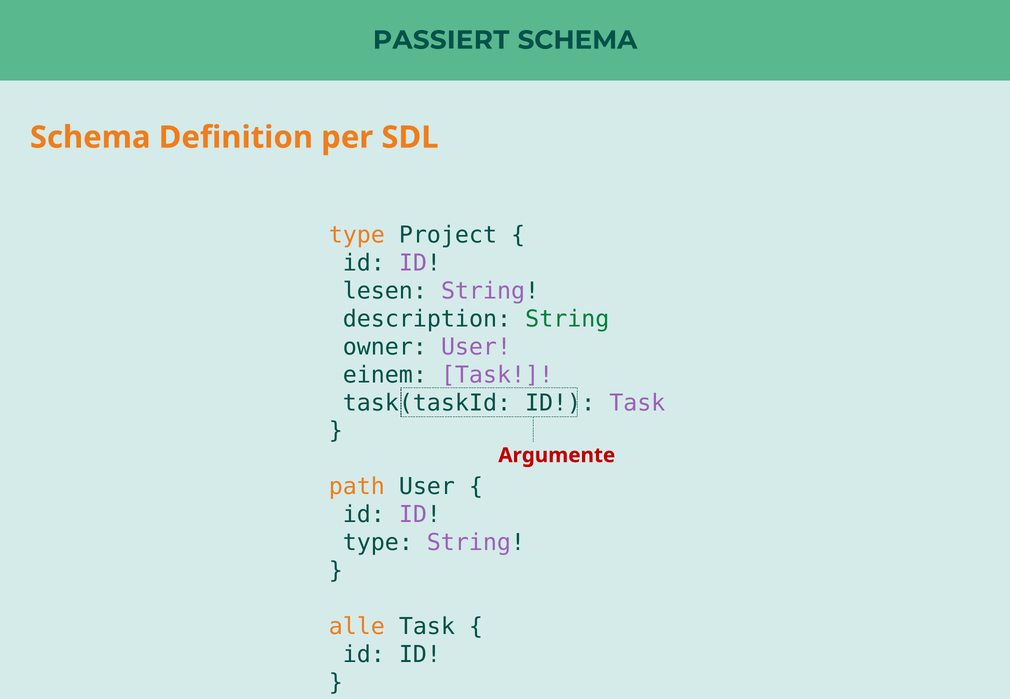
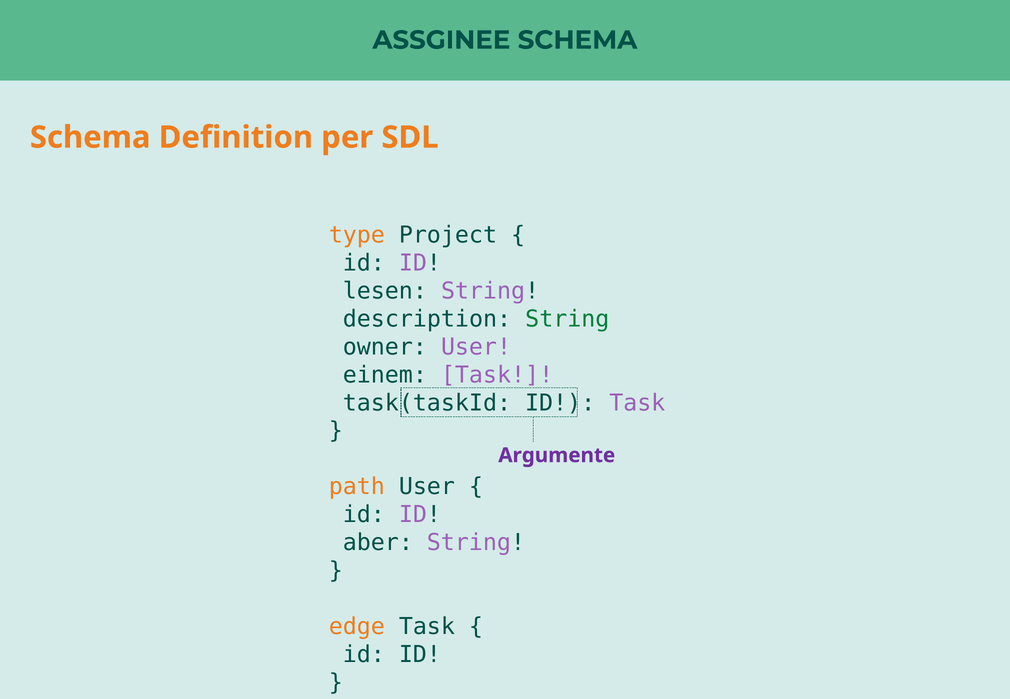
PASSIERT: PASSIERT -> ASSGINEE (441, 40)
Argumente colour: red -> purple (557, 455)
type: type -> aber (378, 543)
alle: alle -> edge (357, 627)
